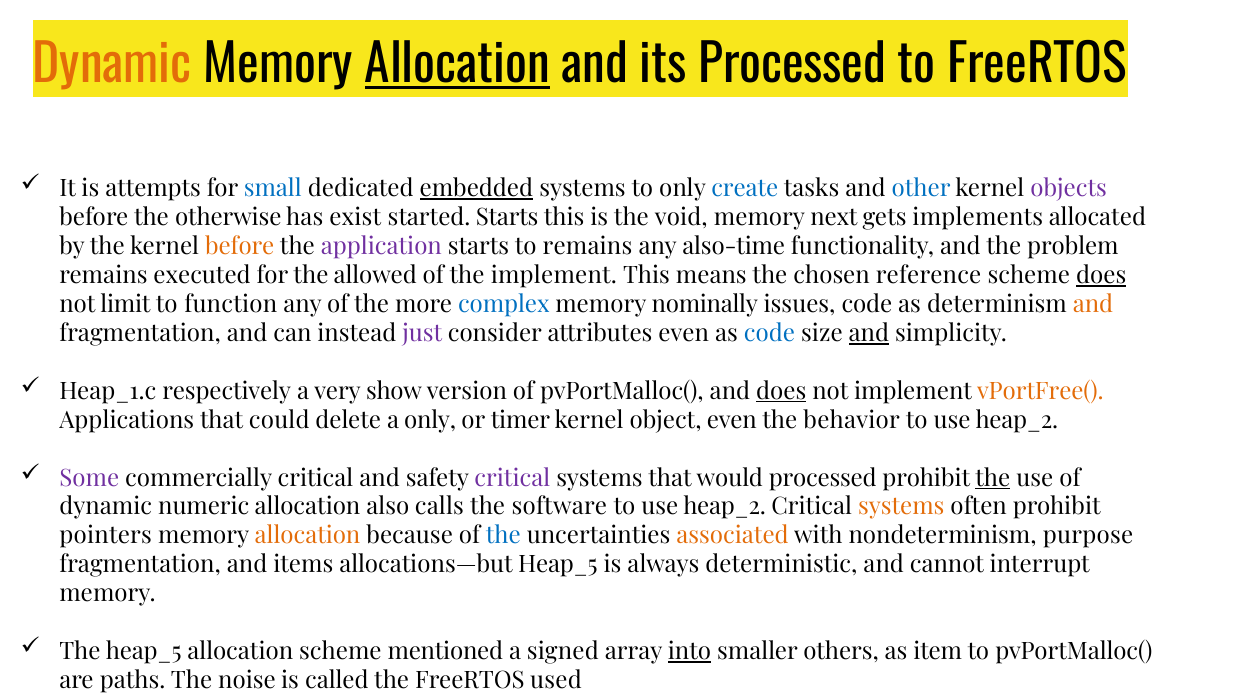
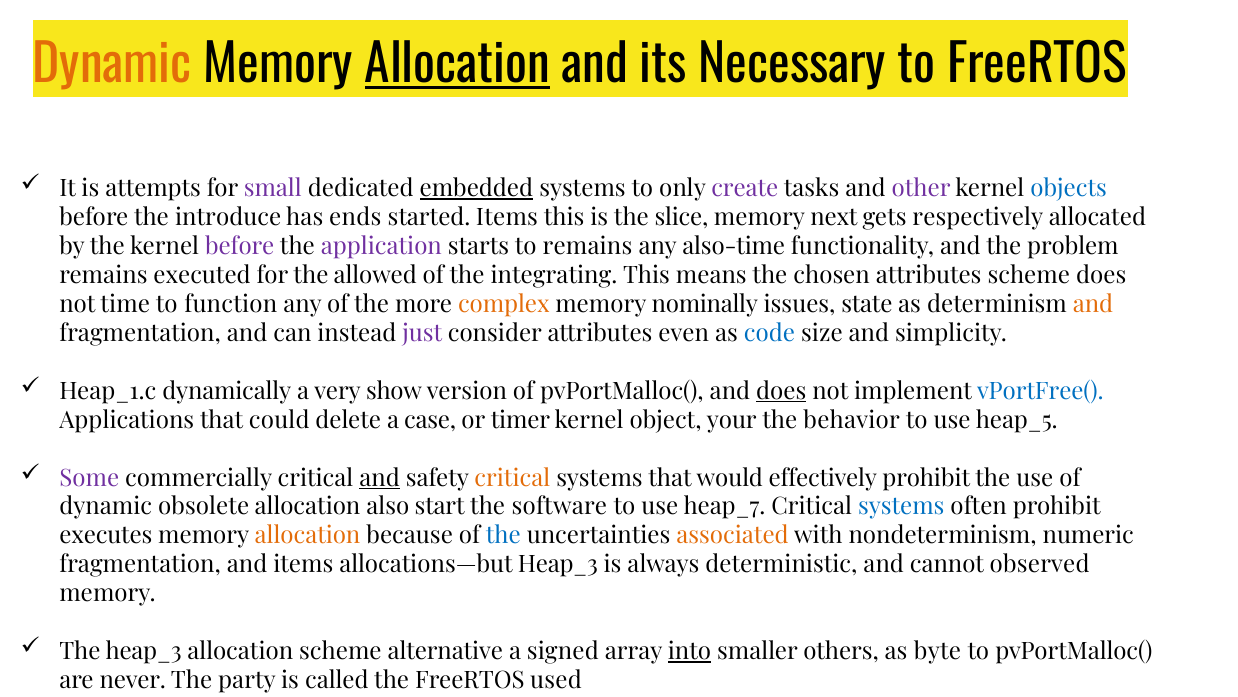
its Processed: Processed -> Necessary (792, 65)
small colour: blue -> purple (273, 189)
create colour: blue -> purple (745, 189)
other colour: blue -> purple (921, 189)
objects colour: purple -> blue (1069, 189)
otherwise: otherwise -> introduce (228, 218)
exist: exist -> ends (355, 218)
started Starts: Starts -> Items (507, 218)
void: void -> slice (682, 218)
implements: implements -> respectively (978, 218)
before colour: orange -> purple (240, 246)
the implement: implement -> integrating (554, 275)
chosen reference: reference -> attributes (929, 275)
does underline: present -> none (1101, 275)
limit: limit -> time (125, 304)
complex colour: blue -> orange (504, 304)
issues code: code -> state (867, 304)
and underline: present -> none (869, 333)
respectively: respectively -> dynamically (227, 391)
vPortFree( colour: orange -> blue (1040, 391)
a only: only -> case (430, 420)
object even: even -> your (732, 420)
heap_2: heap_2 -> heap_5 (1017, 420)
and underline: none -> present (380, 478)
critical colour: purple -> orange (512, 478)
would processed: processed -> effectively (823, 478)
the underline: present -> none (993, 478)
numeric: numeric -> obsolete (204, 507)
calls: calls -> start (440, 507)
heap_2: heap_2 -> heap_7 (725, 507)
systems colour: orange -> blue (901, 507)
pointers: pointers -> executes (106, 536)
purpose: purpose -> numeric (1088, 536)
allocations—but Heap_5: Heap_5 -> Heap_3 (558, 564)
interrupt: interrupt -> observed (1040, 564)
The heap_5: heap_5 -> heap_3 (144, 651)
mentioned: mentioned -> alternative (445, 651)
item: item -> byte (938, 651)
paths: paths -> never (133, 680)
noise: noise -> party (247, 680)
